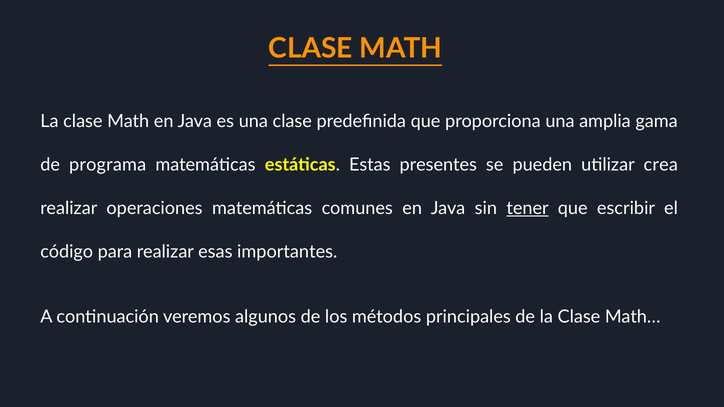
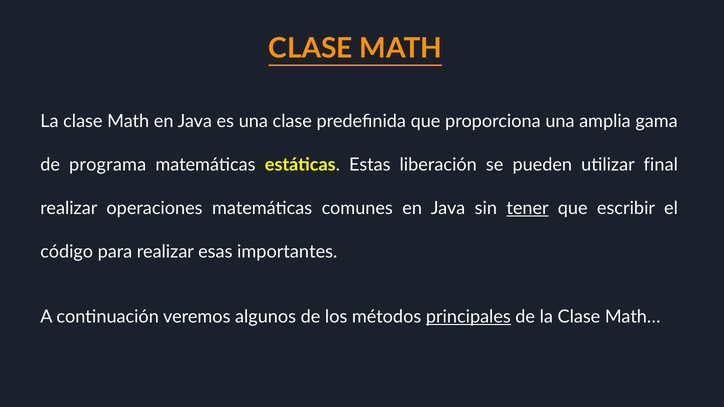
presentes: presentes -> liberación (438, 165)
crea: crea -> final (661, 165)
principales underline: none -> present (468, 317)
